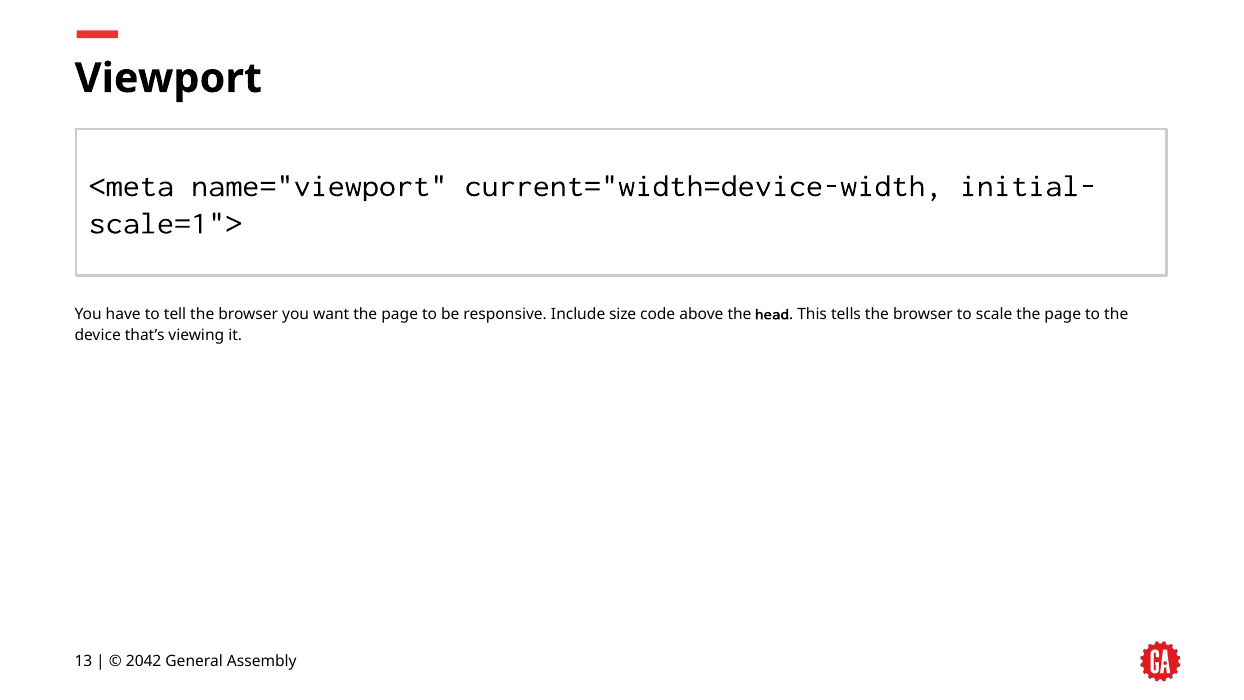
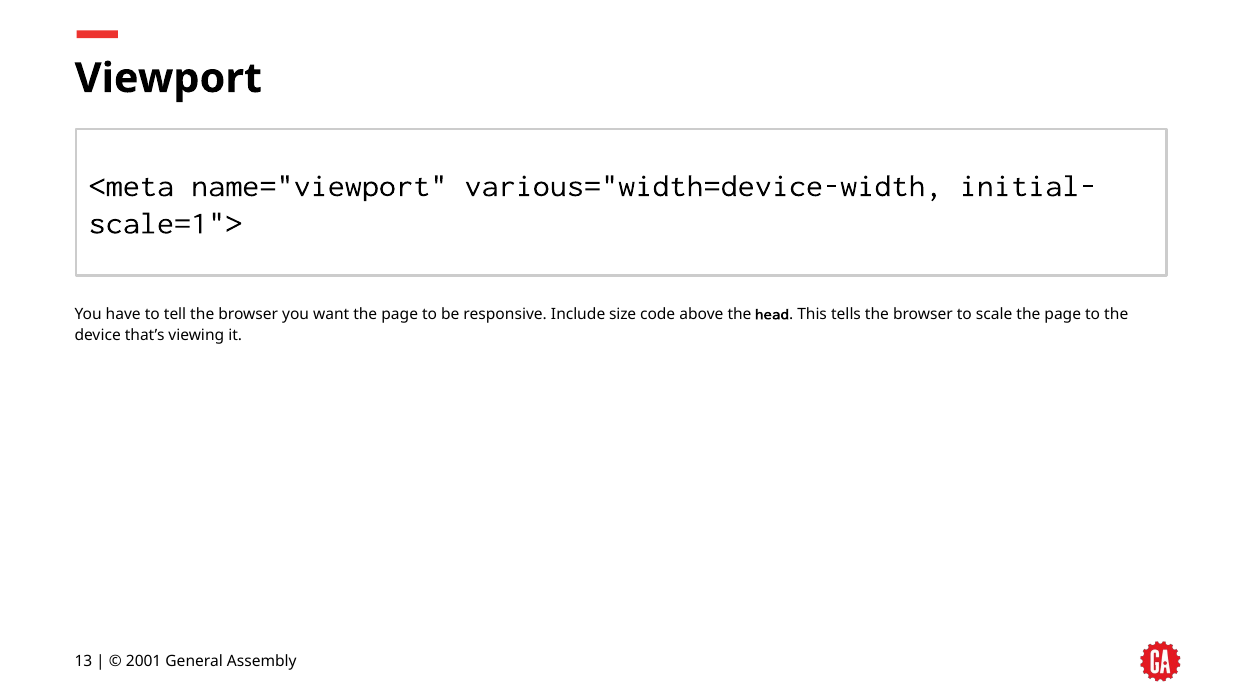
current="width=device-width: current="width=device-width -> various="width=device-width (704, 186)
2042: 2042 -> 2001 (144, 661)
